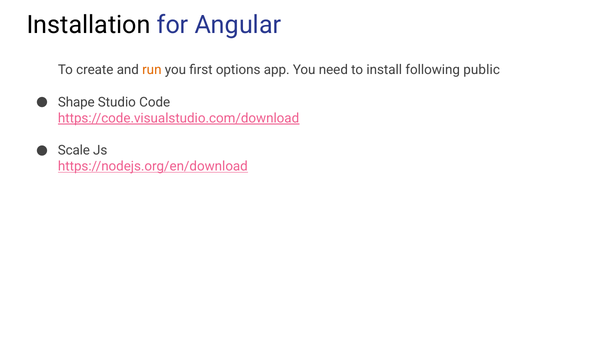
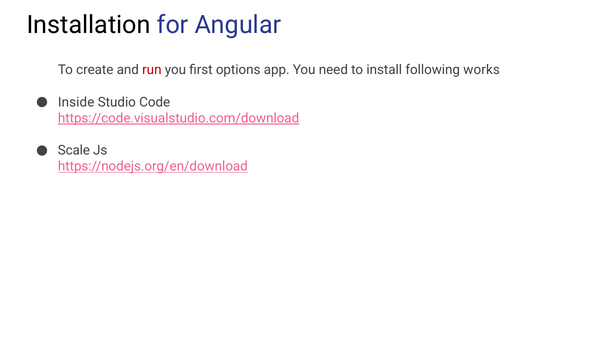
run colour: orange -> red (152, 70)
public: public -> works (482, 70)
Shape: Shape -> Inside (76, 102)
